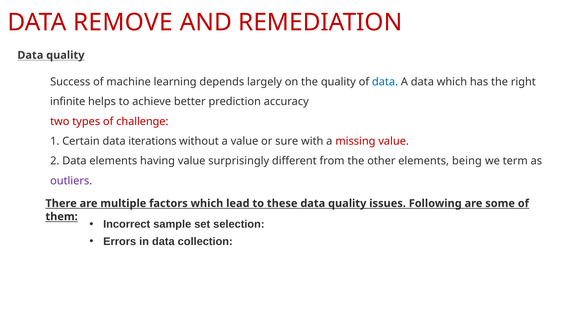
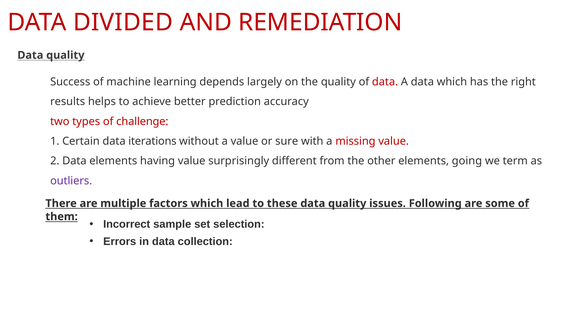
REMOVE: REMOVE -> DIVIDED (123, 23)
data colour: blue -> red (385, 82)
infinite: infinite -> results (68, 102)
being: being -> going (467, 161)
